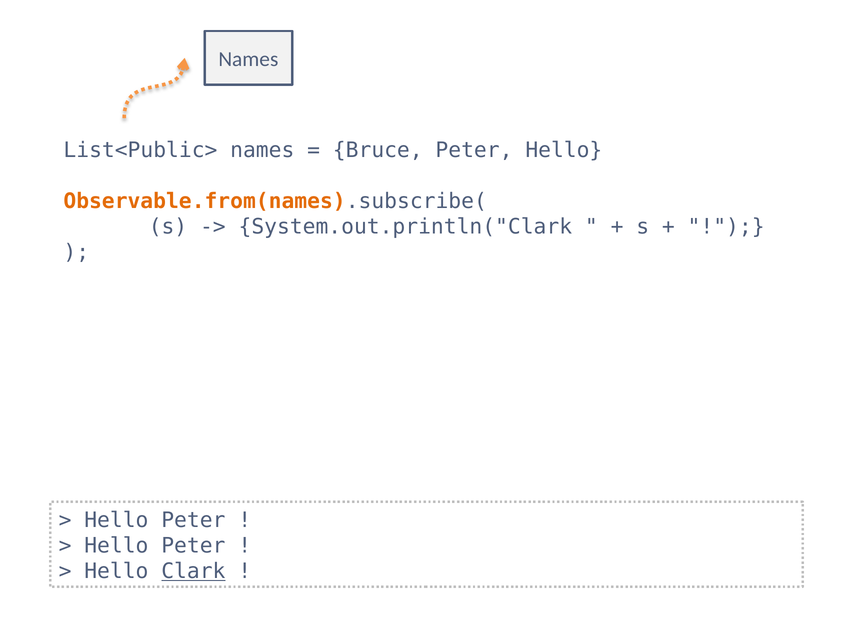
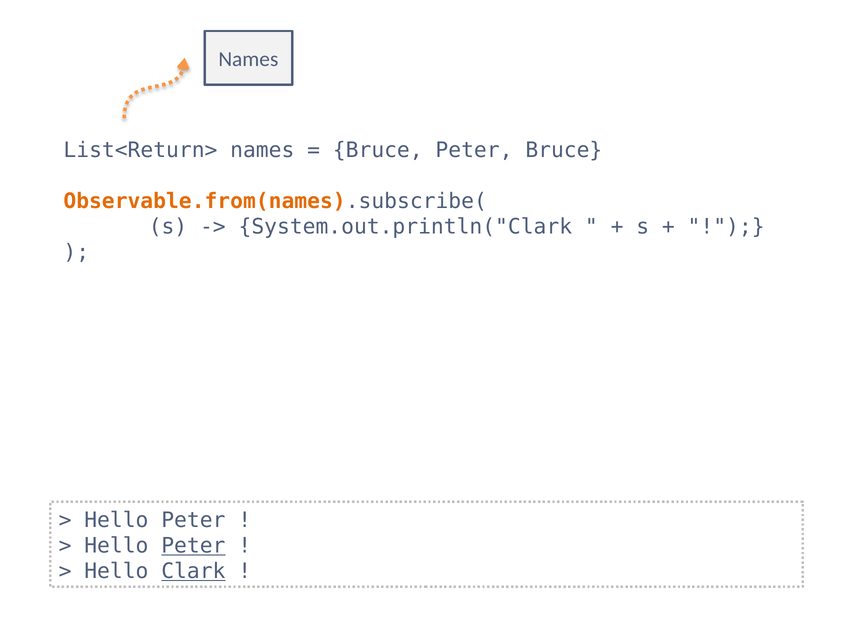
List<Public>: List<Public> -> List<Return> (140, 150)
Peter Hello: Hello -> Bruce (564, 150)
Peter underline: none -> present (193, 546)
